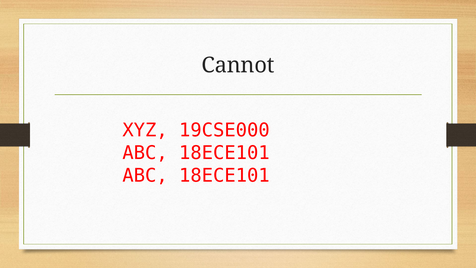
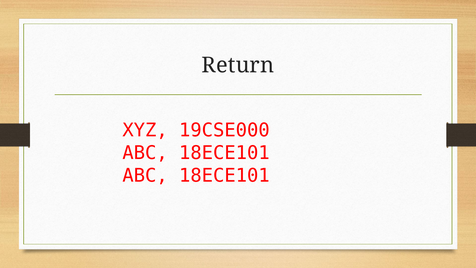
Cannot: Cannot -> Return (238, 65)
